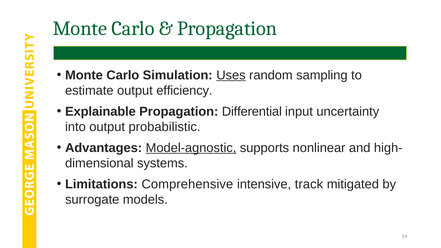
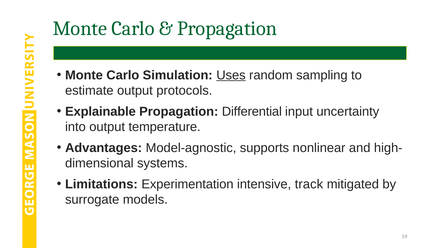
efficiency: efficiency -> protocols (184, 91)
probabilistic: probabilistic -> temperature (165, 127)
Model-agnostic underline: present -> none (191, 148)
Comprehensive: Comprehensive -> Experimentation (187, 184)
